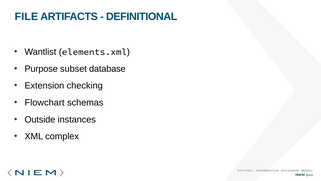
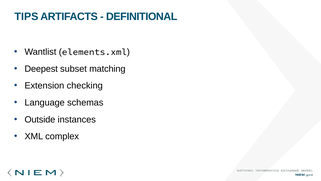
FILE: FILE -> TIPS (26, 17)
Purpose: Purpose -> Deepest (41, 69)
database: database -> matching (107, 69)
Flowchart: Flowchart -> Language (45, 102)
